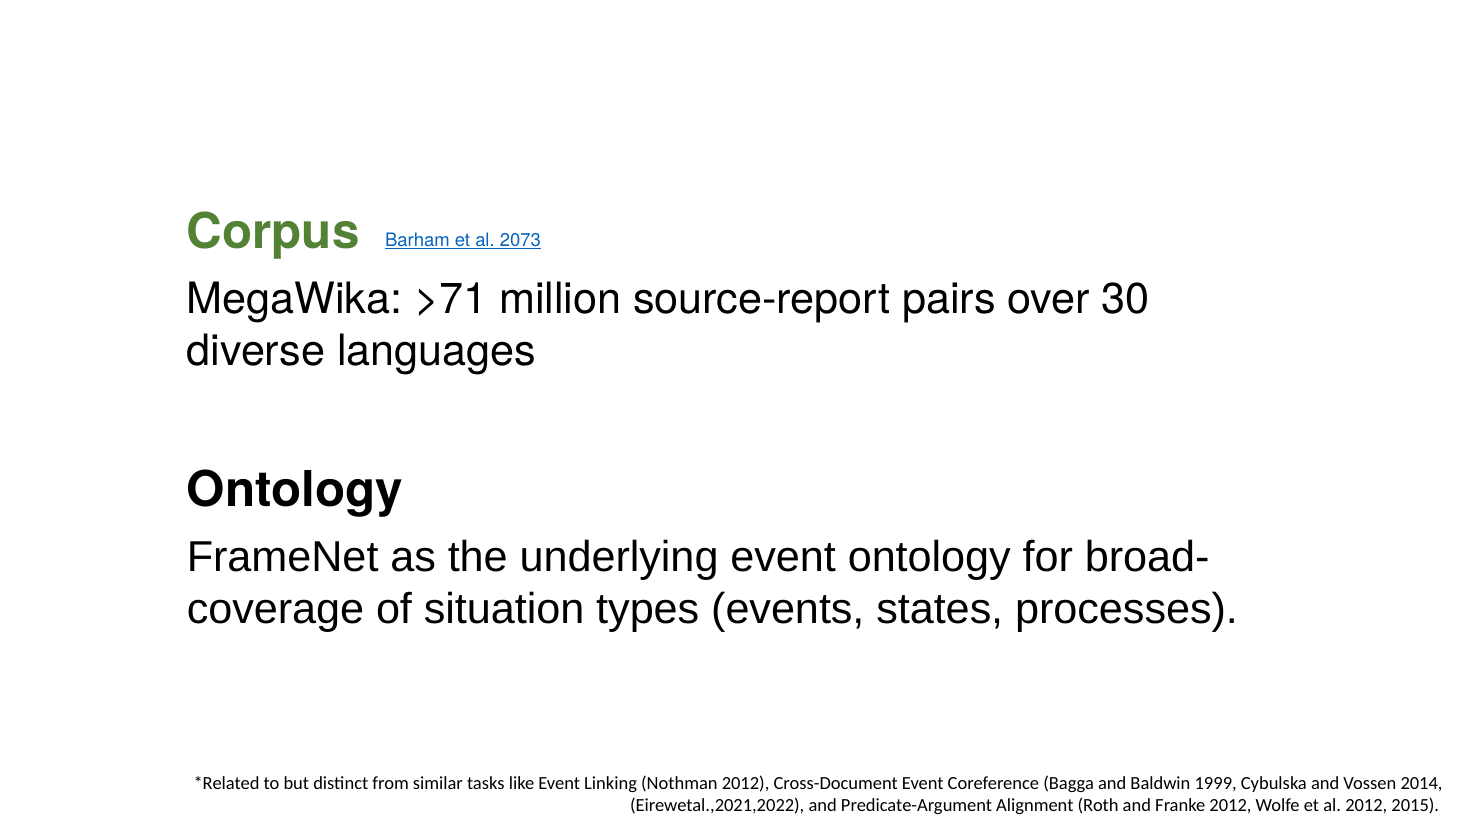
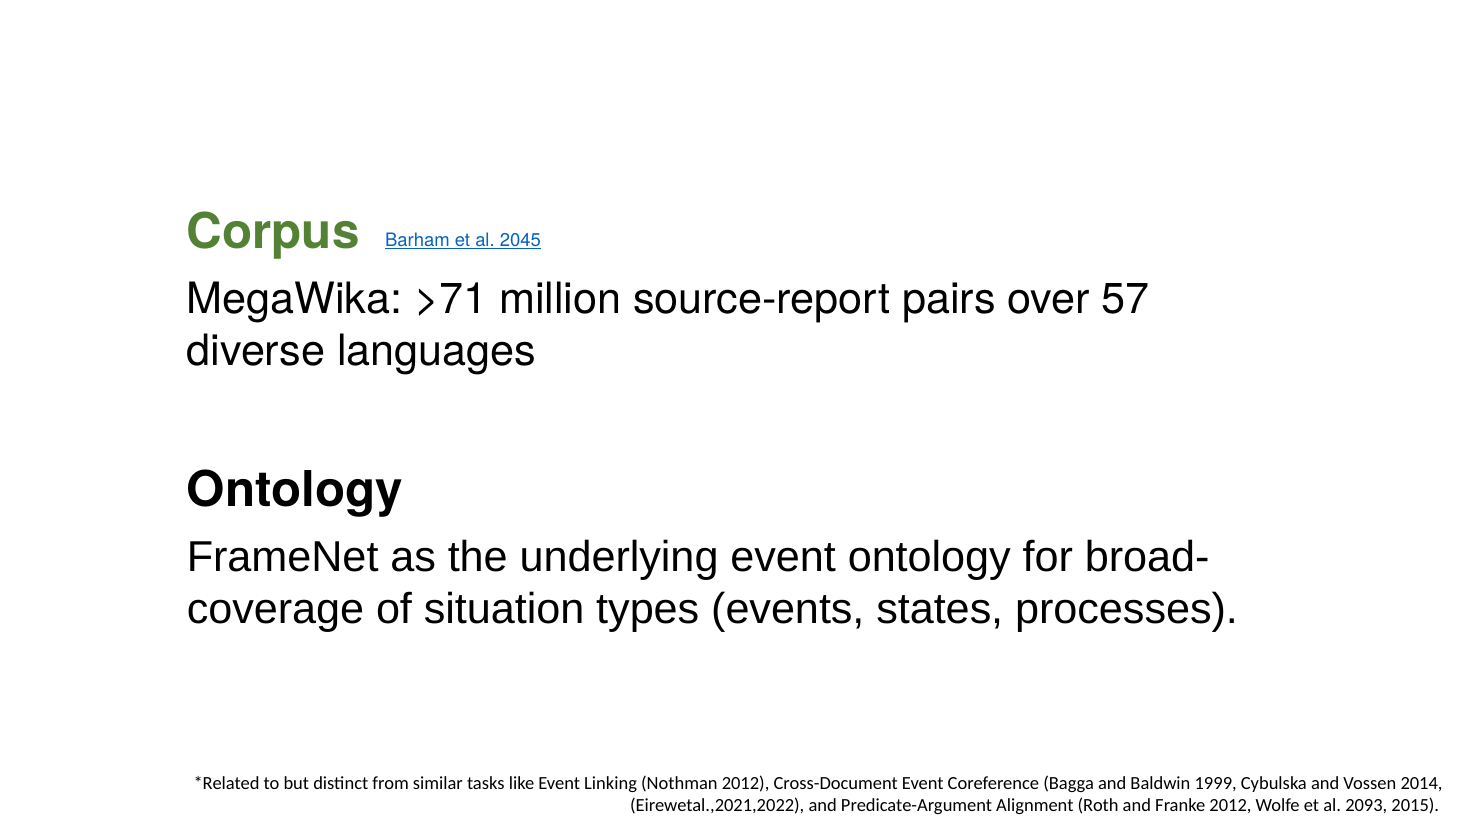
2073: 2073 -> 2045 (520, 240)
30: 30 -> 57 (1126, 300)
al 2012: 2012 -> 2093 (1366, 806)
